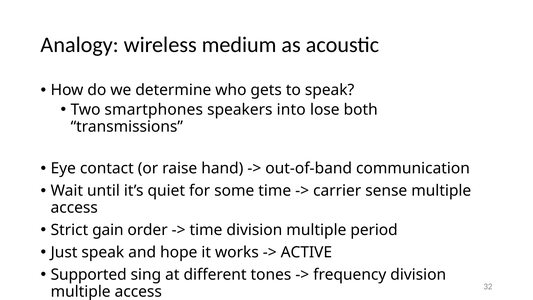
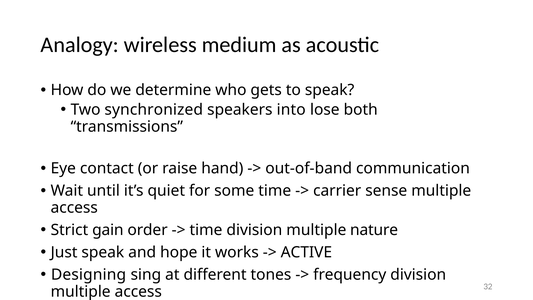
smartphones: smartphones -> synchronized (154, 110)
period: period -> nature (374, 230)
Supported: Supported -> Designing (89, 275)
